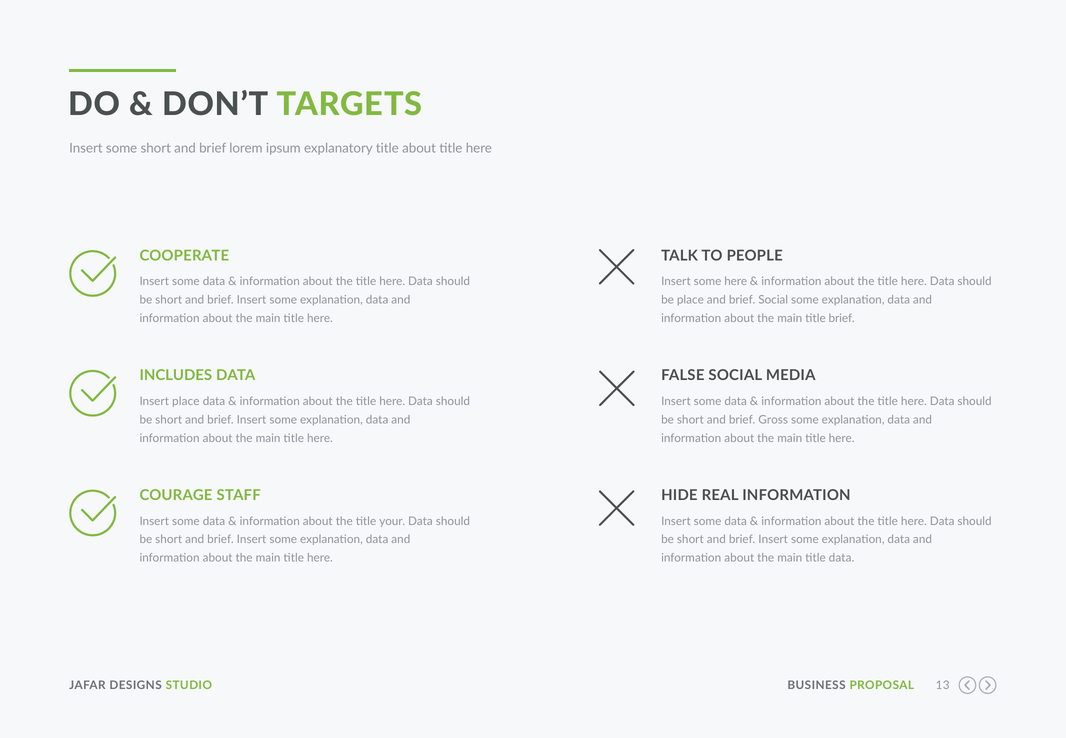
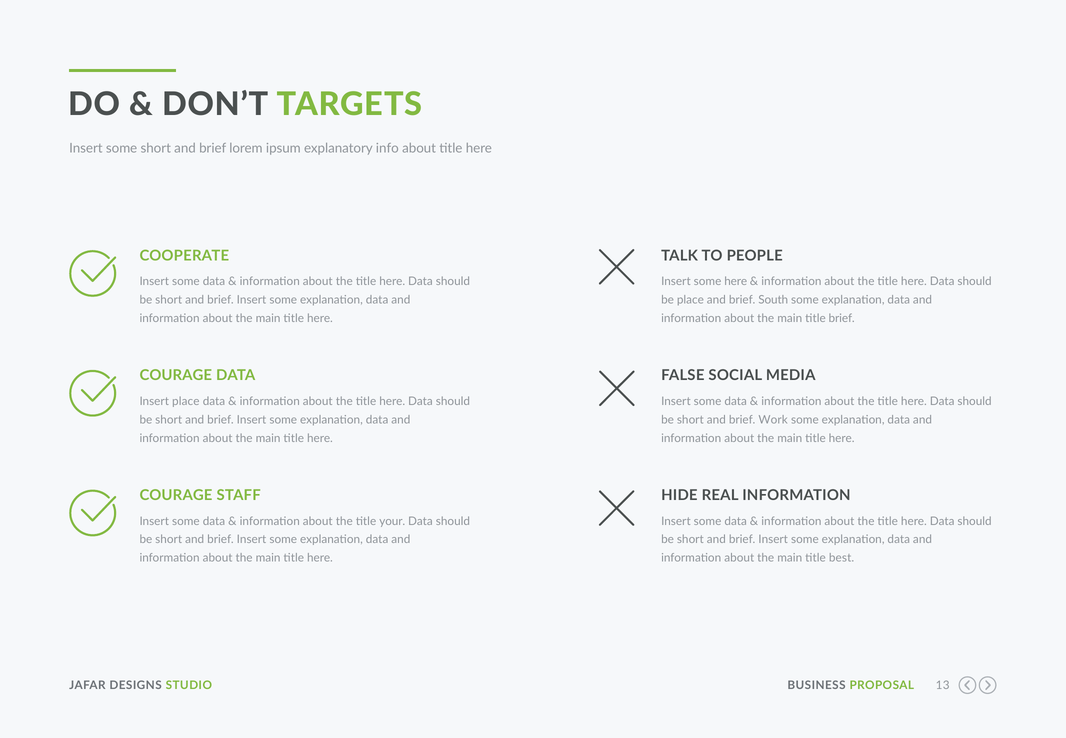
explanatory title: title -> info (387, 148)
brief Social: Social -> South (773, 300)
INCLUDES: INCLUDES -> COURAGE (176, 375)
Gross: Gross -> Work (773, 420)
title data: data -> best (842, 558)
